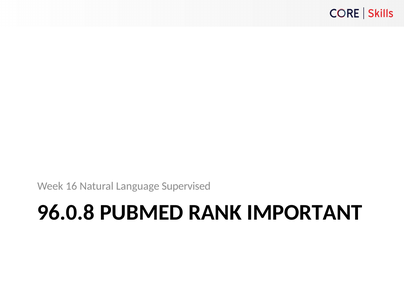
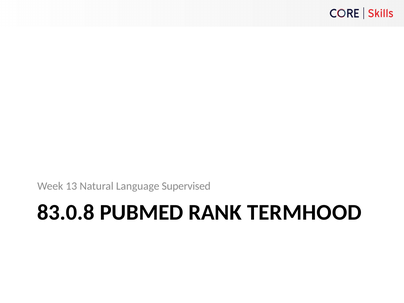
16: 16 -> 13 (71, 186)
96.0.8: 96.0.8 -> 83.0.8 (66, 212)
IMPORTANT: IMPORTANT -> TERMHOOD (304, 212)
